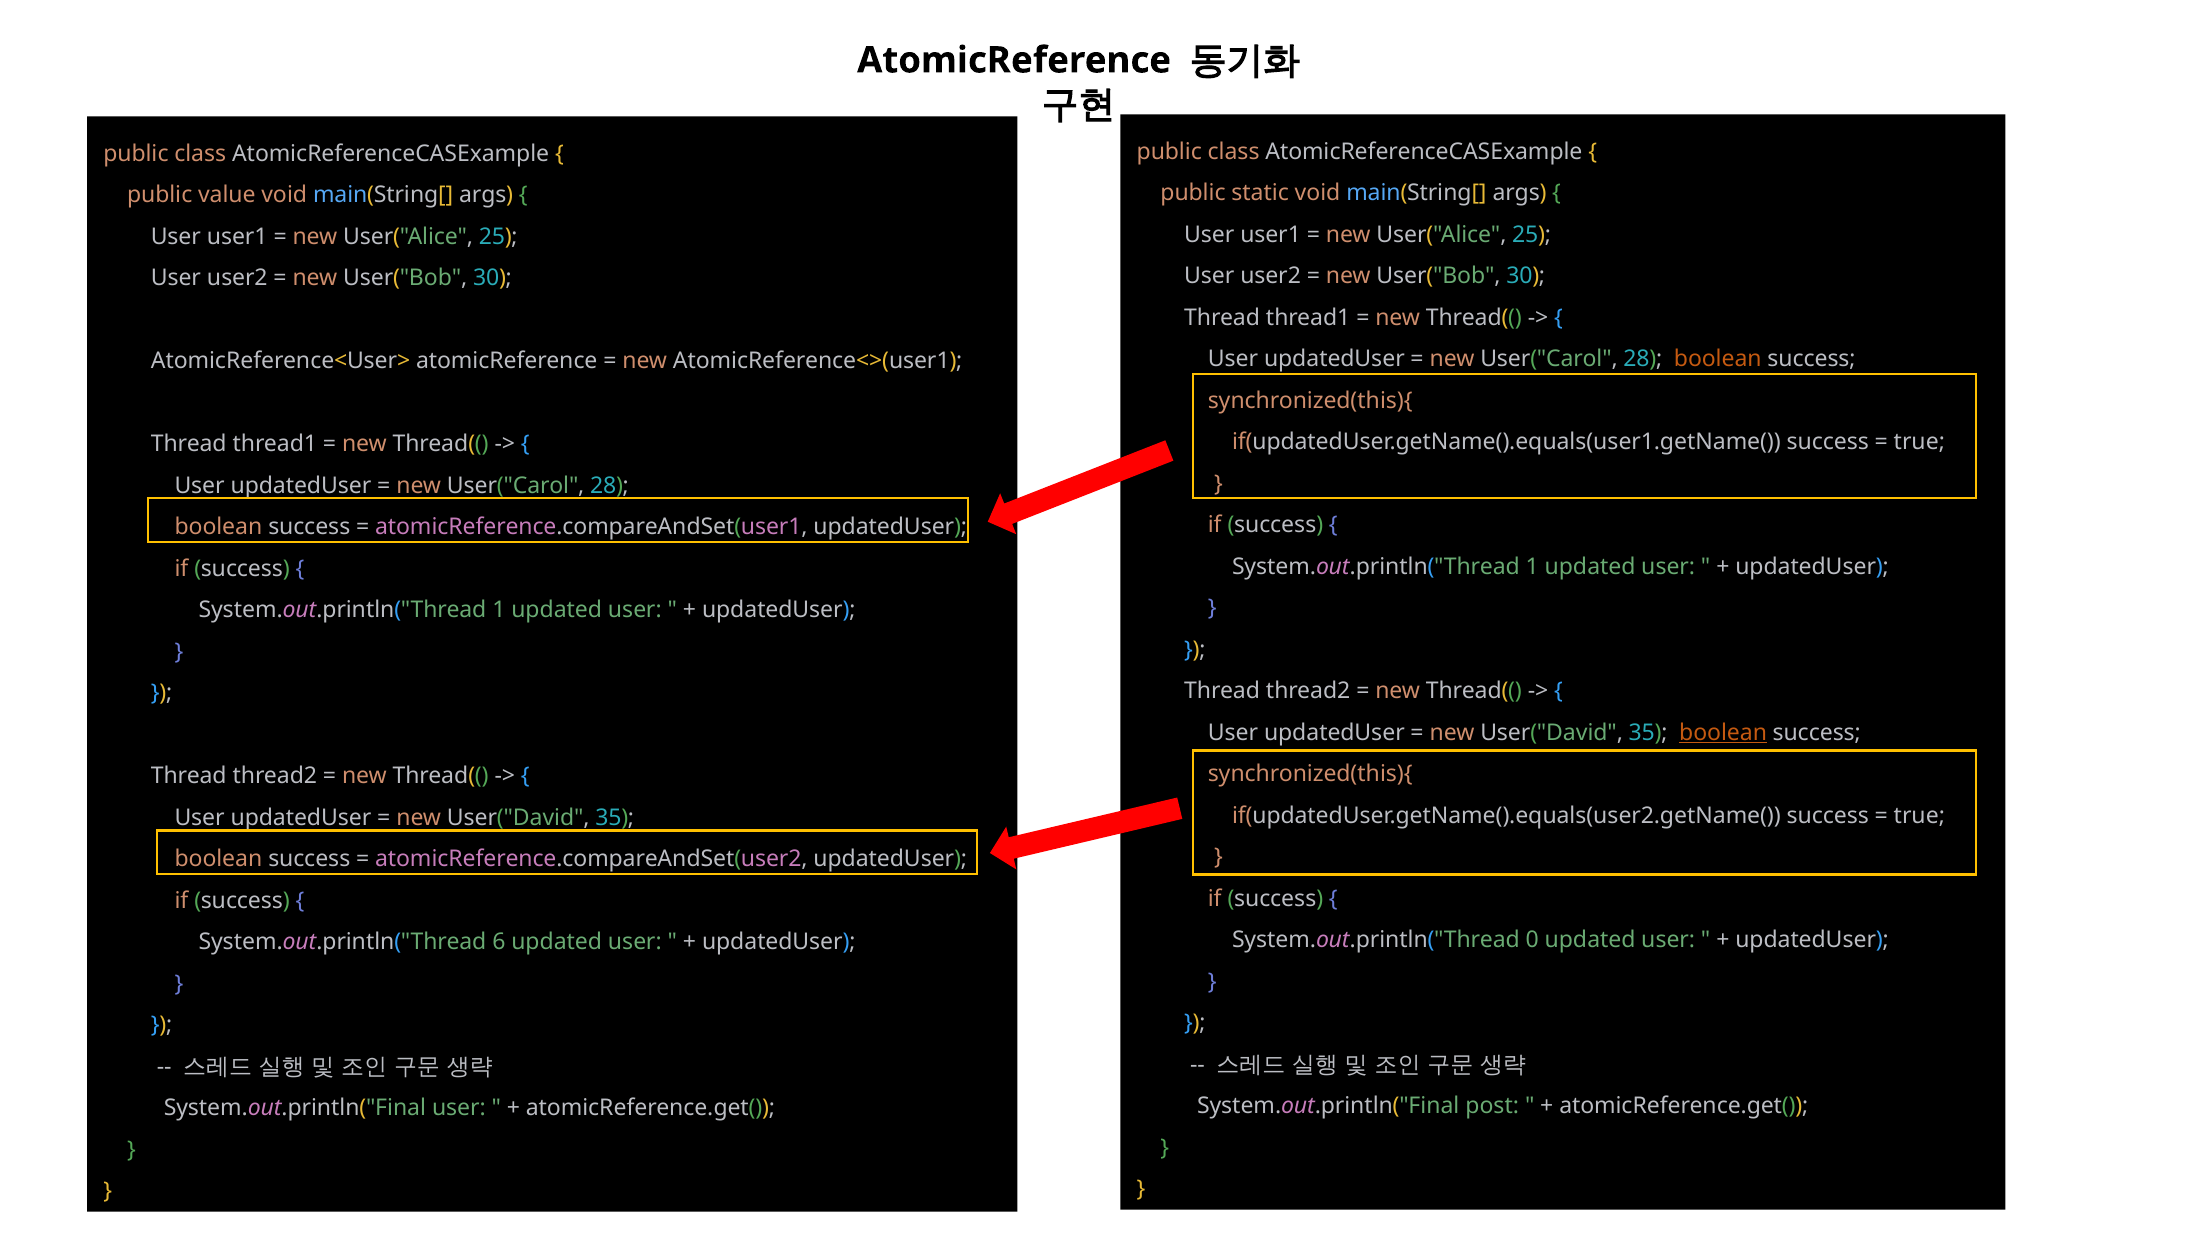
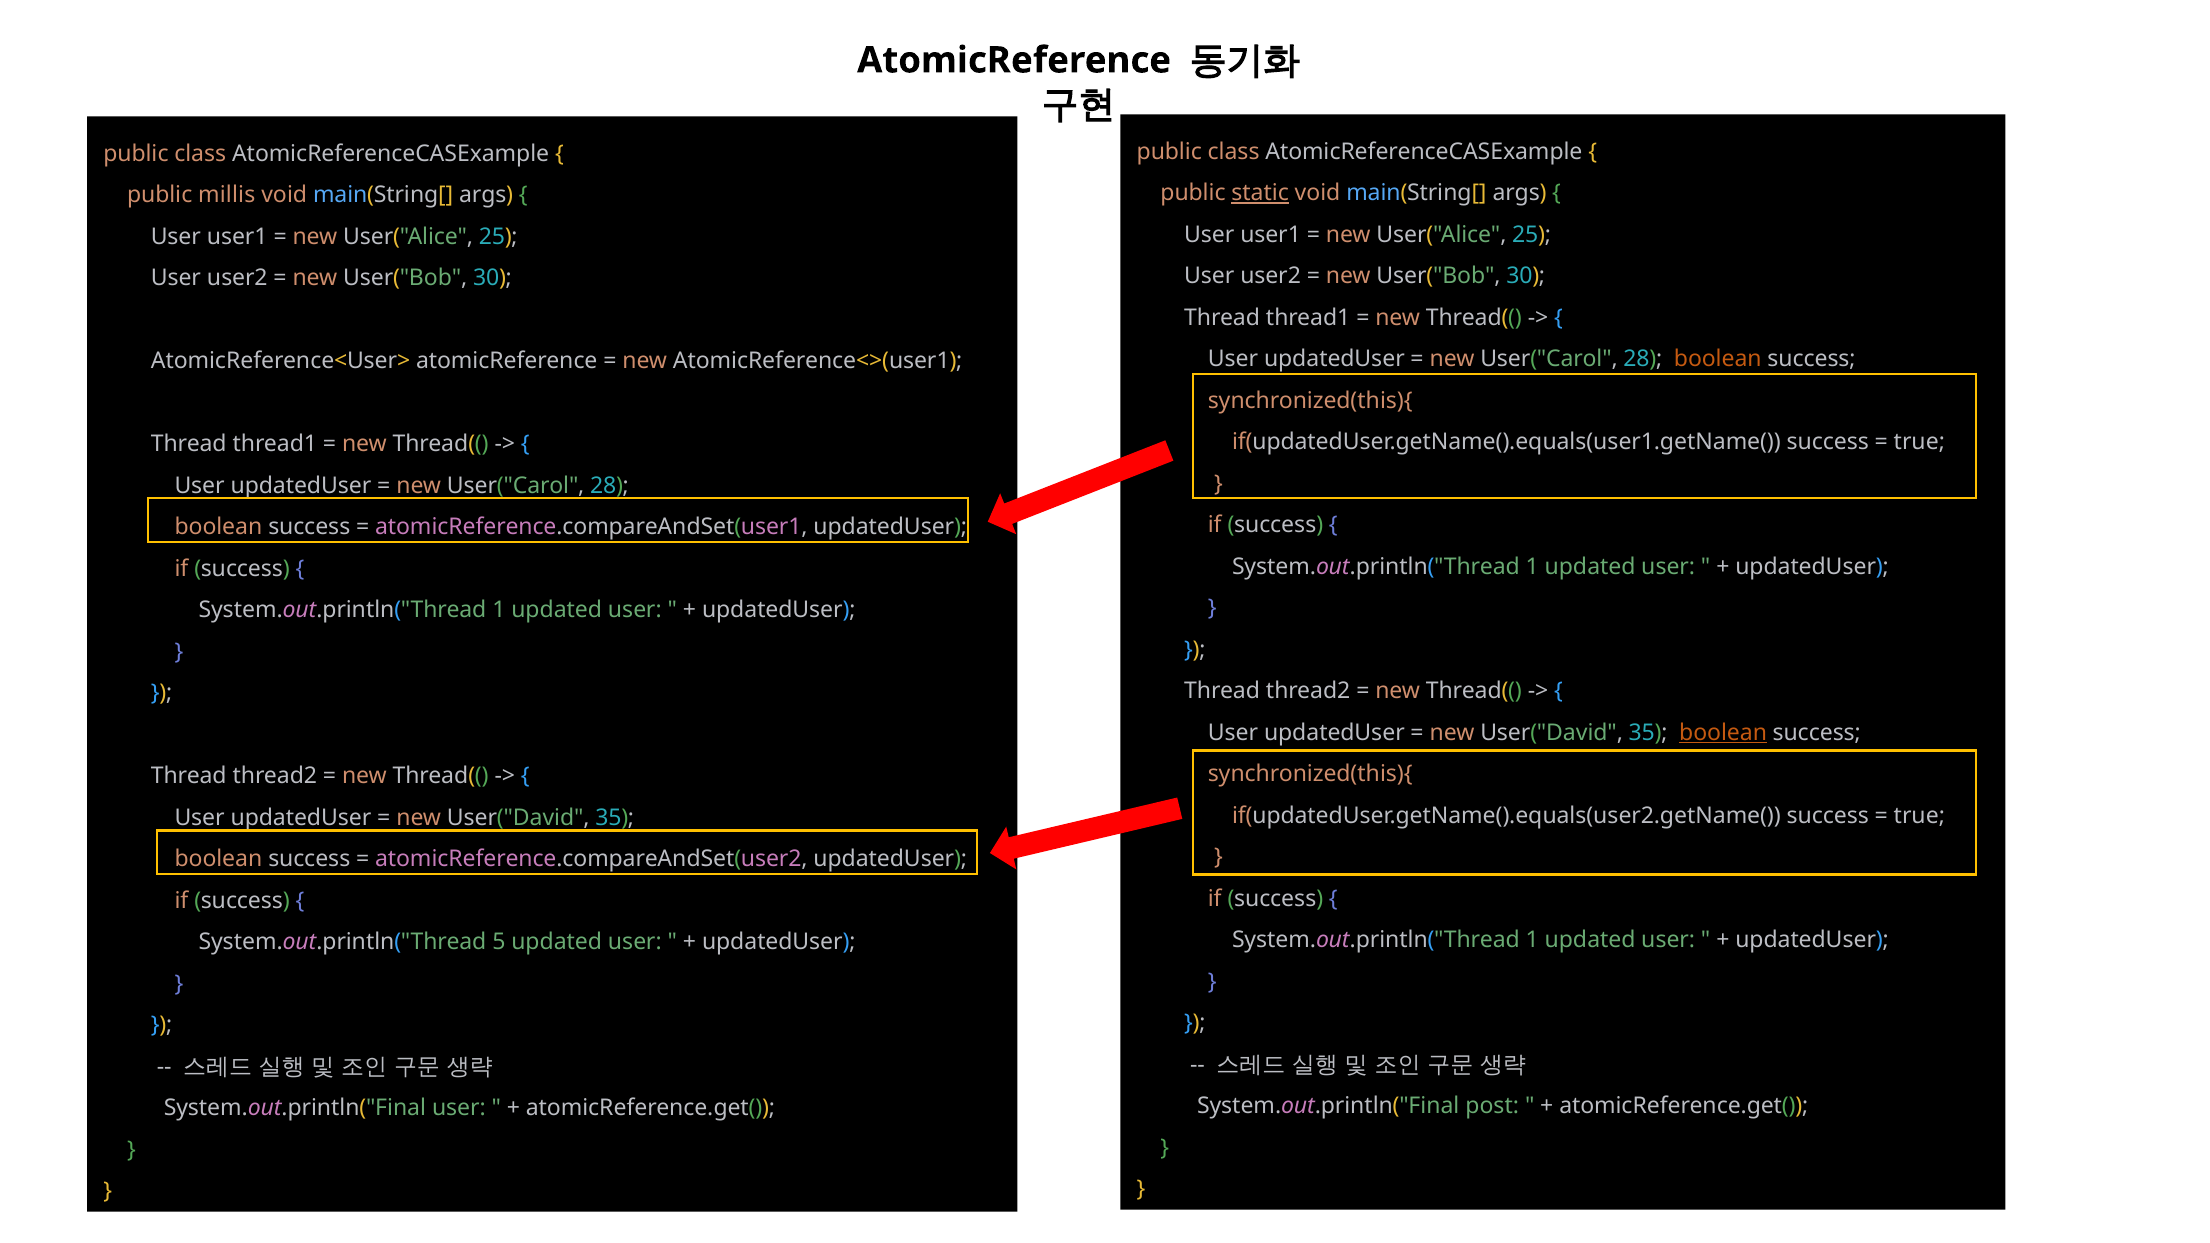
static underline: none -> present (1260, 193)
value: value -> millis (227, 195)
0: 0 -> 1 (1532, 940)
6: 6 -> 5 (499, 942)
